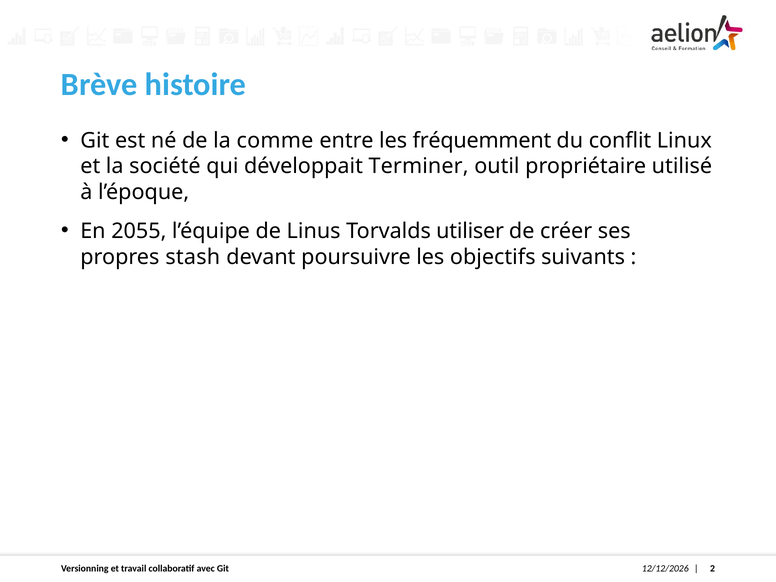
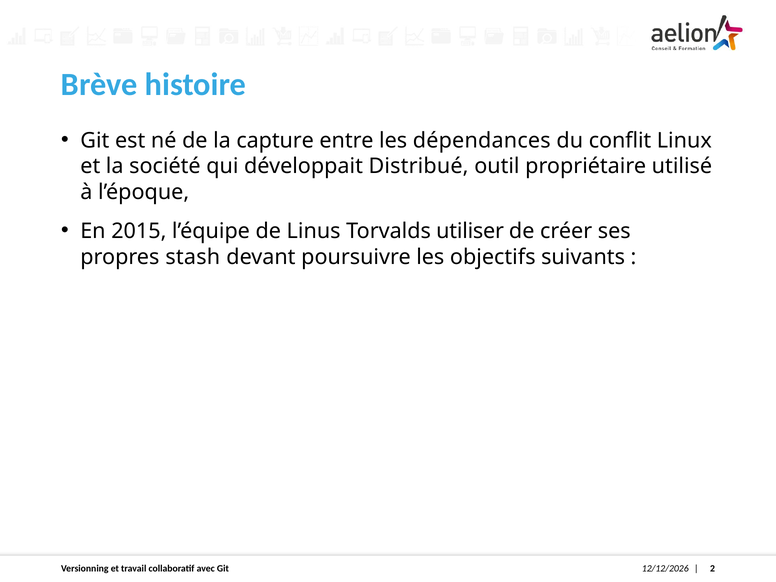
comme: comme -> capture (275, 140)
fréquemment: fréquemment -> dépendances (482, 140)
Terminer: Terminer -> Distribué (419, 166)
2055: 2055 -> 2015 (139, 231)
